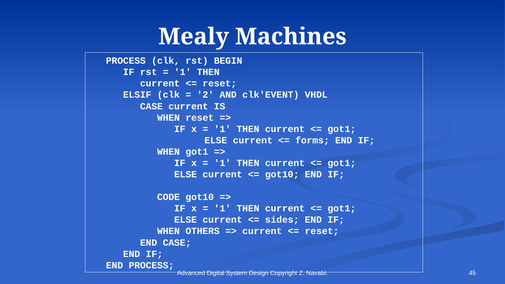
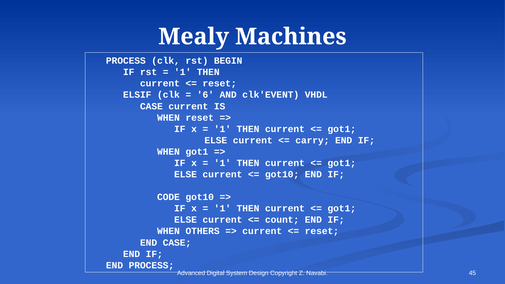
2: 2 -> 6 (205, 95)
forms: forms -> carry (312, 140)
sides: sides -> count (282, 220)
